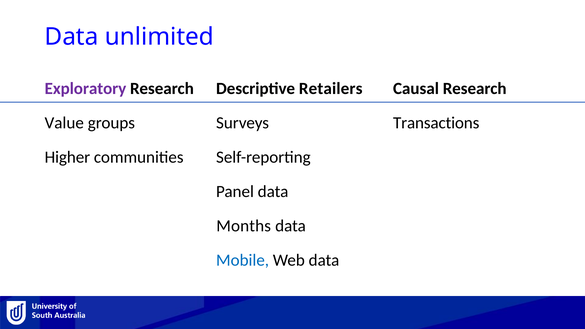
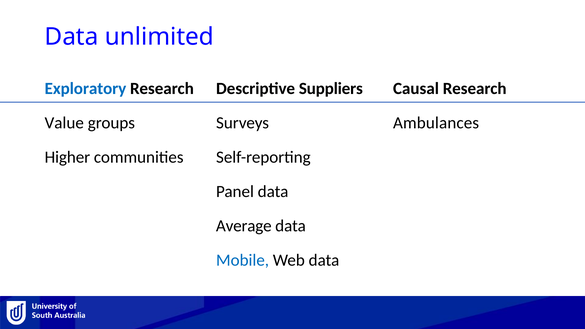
Exploratory colour: purple -> blue (85, 89)
Retailers: Retailers -> Suppliers (331, 89)
Transactions: Transactions -> Ambulances (436, 123)
Months: Months -> Average (244, 226)
